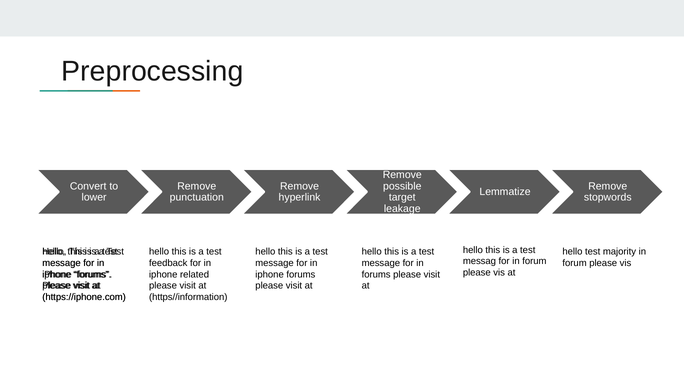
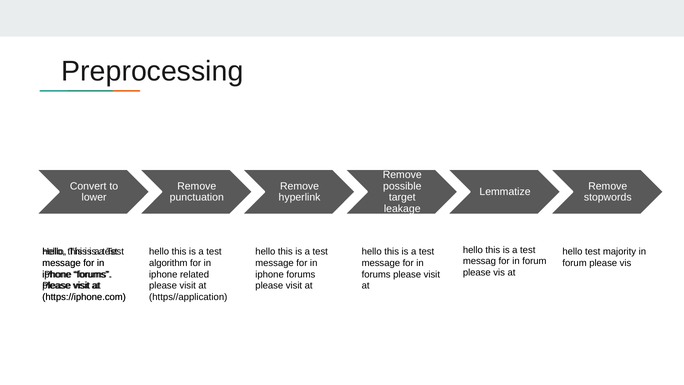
feedback: feedback -> algorithm (168, 263)
https//information: https//information -> https//application (188, 297)
